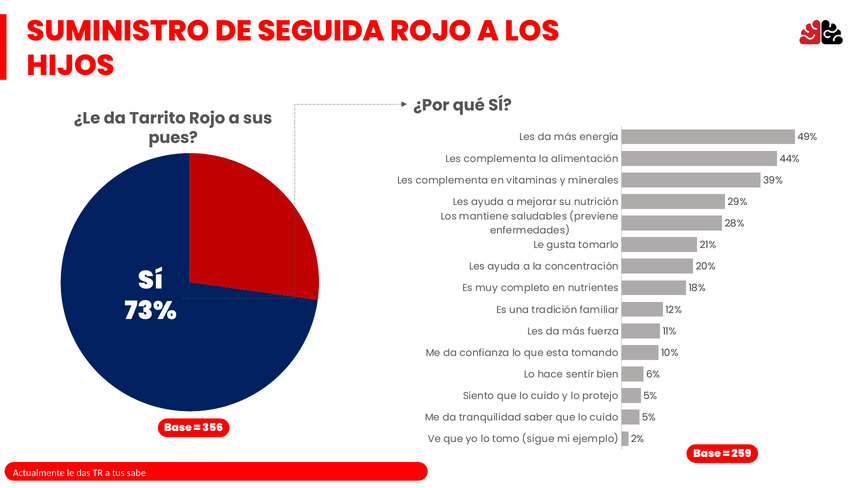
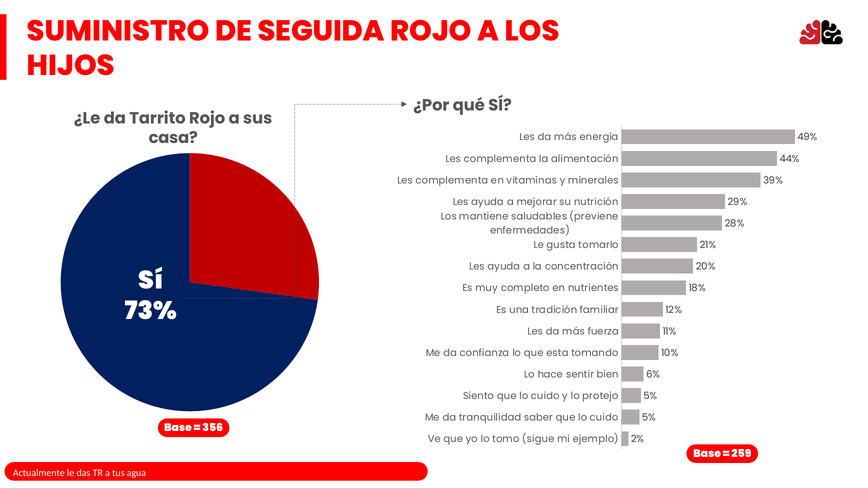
pues: pues -> casa (173, 138)
sabe: sabe -> agua (136, 473)
